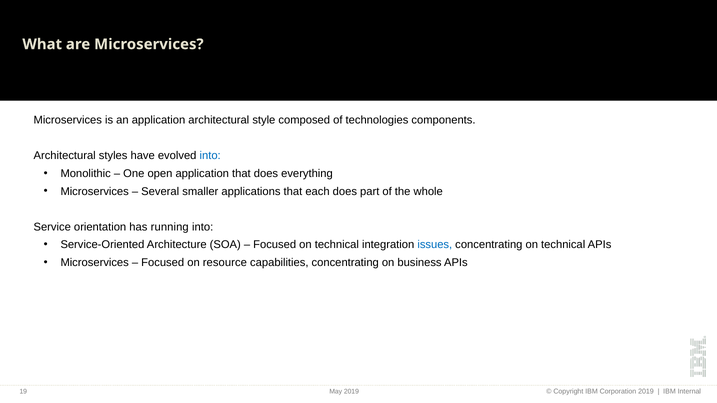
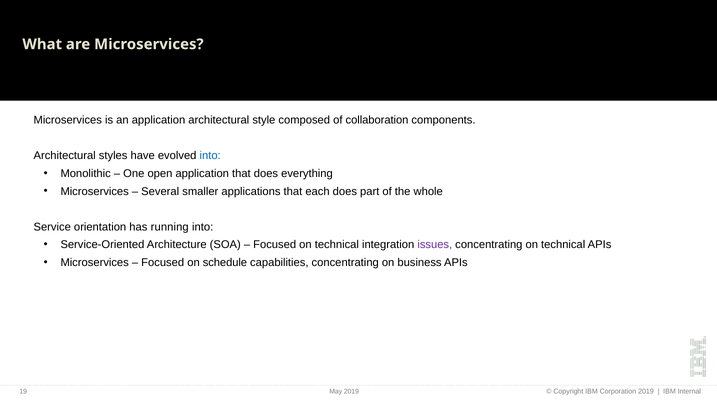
technologies: technologies -> collaboration (377, 120)
issues colour: blue -> purple (435, 245)
resource: resource -> schedule (225, 263)
